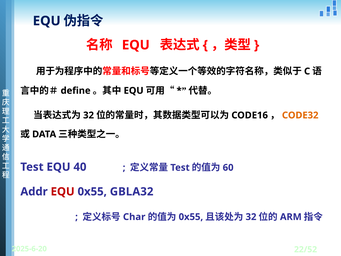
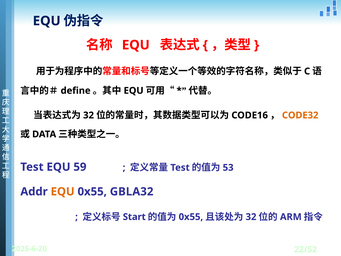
40: 40 -> 59 (80, 167)
60: 60 -> 53 (228, 167)
EQU colour: red -> orange (63, 191)
Char: Char -> Start (134, 217)
